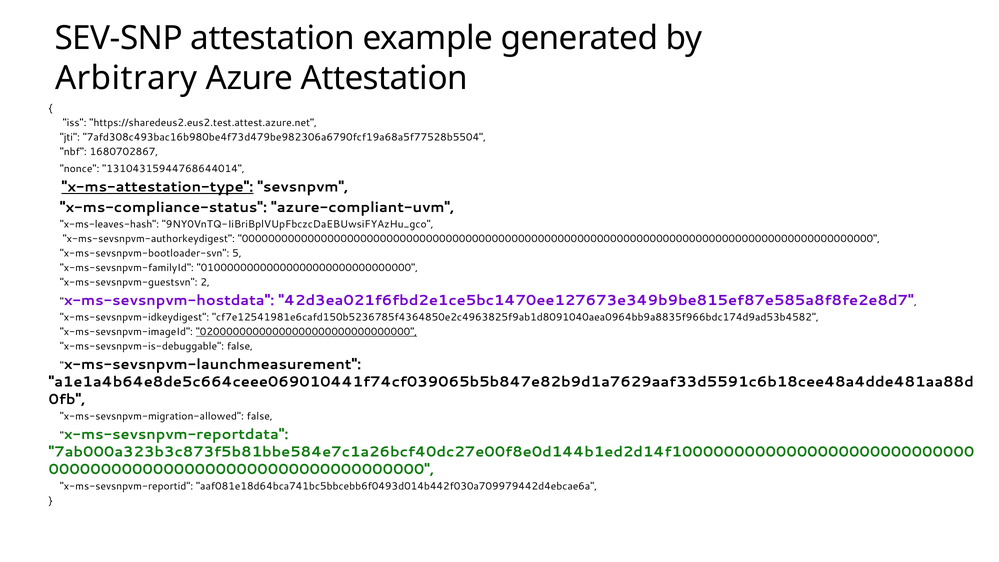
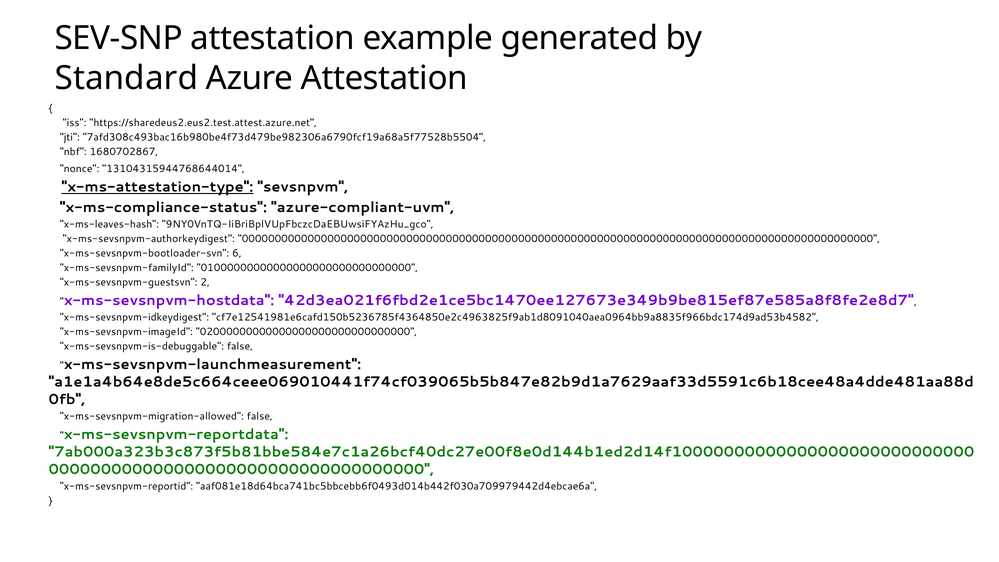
Arbitrary: Arbitrary -> Standard (126, 78)
5: 5 -> 6 (237, 253)
02000000000000000000000000000000 underline: present -> none (307, 332)
